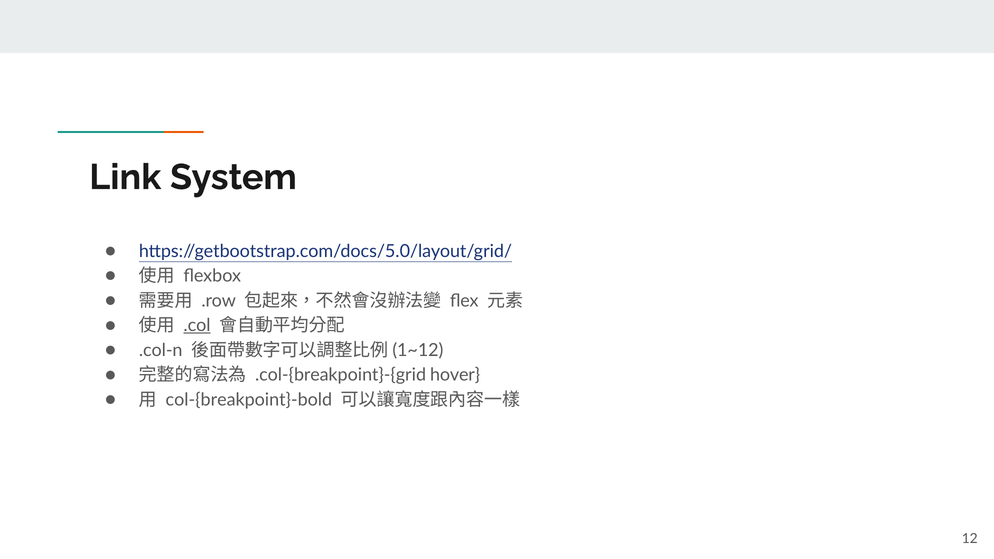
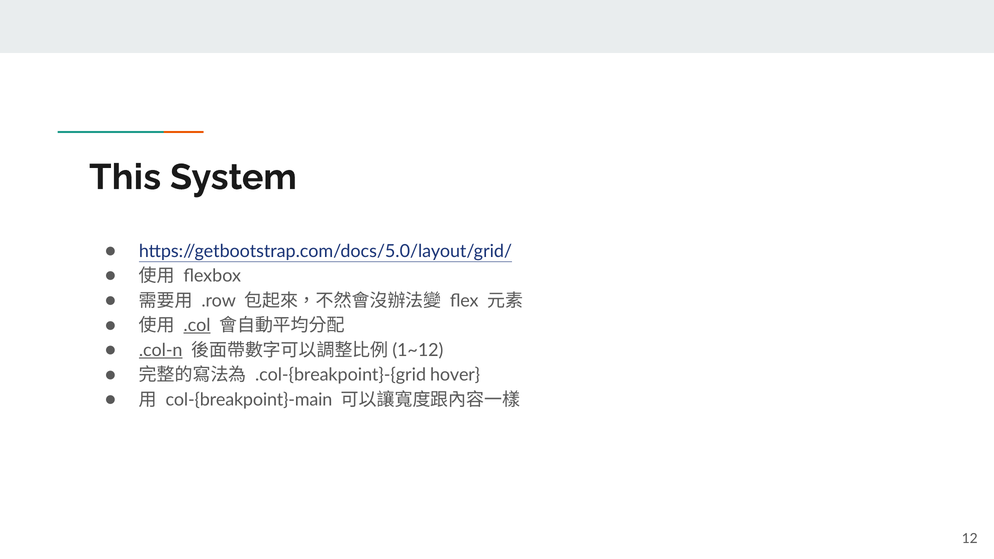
Link: Link -> This (125, 177)
.col-n underline: none -> present (161, 350)
col-{breakpoint}-bold: col-{breakpoint}-bold -> col-{breakpoint}-main (249, 400)
